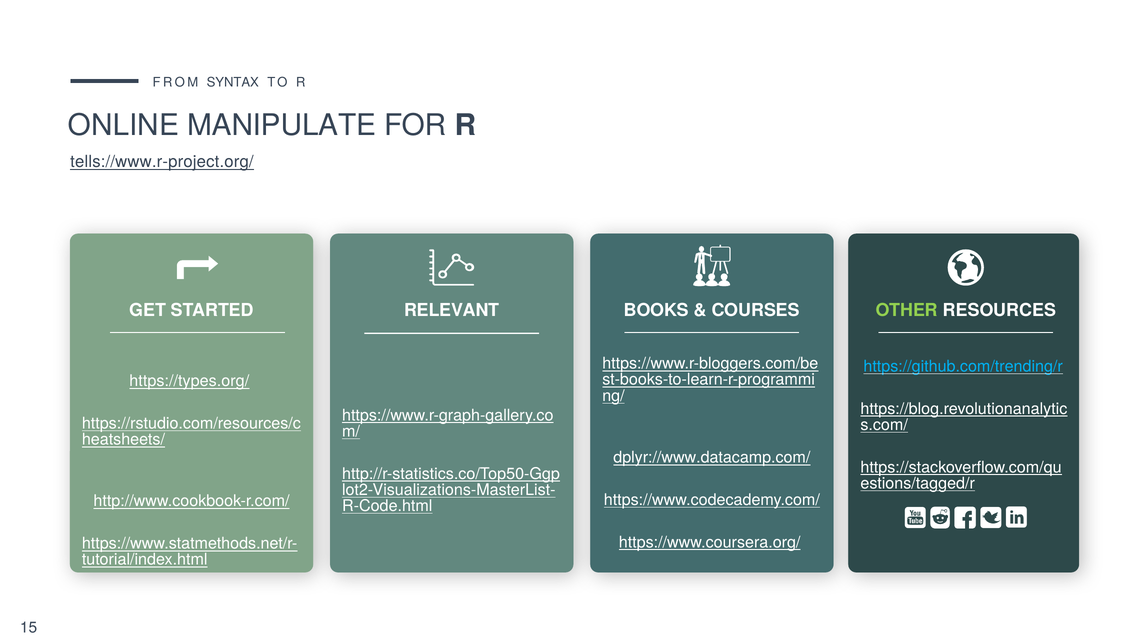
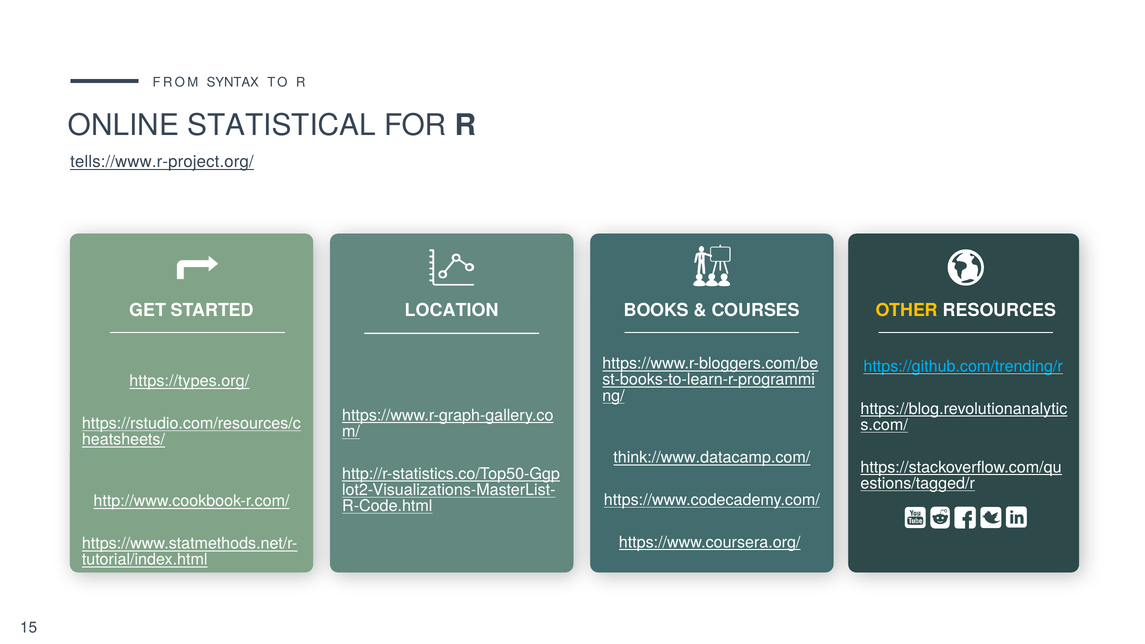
MANIPULATE: MANIPULATE -> STATISTICAL (282, 126)
RELEVANT: RELEVANT -> LOCATION (452, 310)
OTHER colour: light green -> yellow (907, 311)
dplyr://www.datacamp.com/: dplyr://www.datacamp.com/ -> think://www.datacamp.com/ (712, 458)
